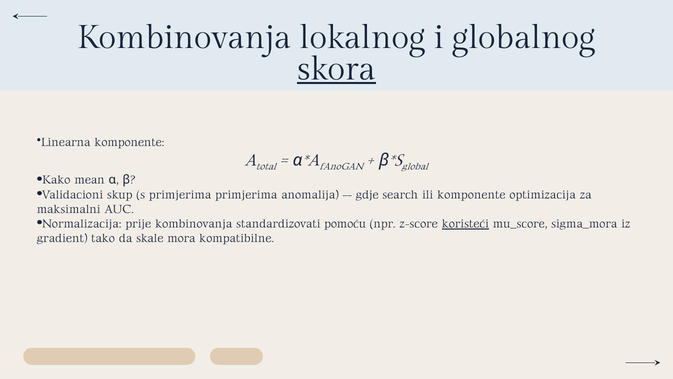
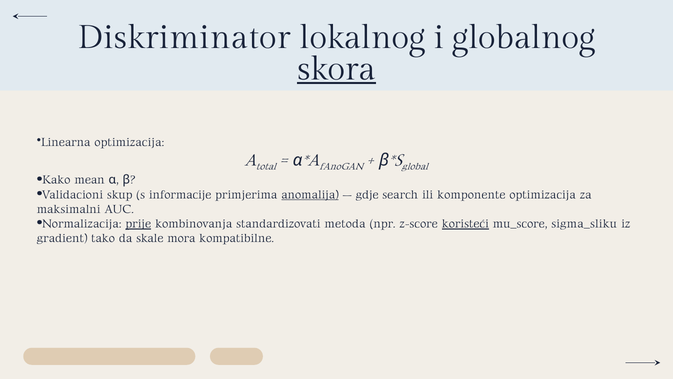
Kombinovanja: Kombinovanja -> Diskriminator (184, 37)
Linearna komponente: komponente -> optimizacija (129, 142)
s primjerima: primjerima -> informacije (180, 194)
anomalija underline: none -> present (310, 194)
prije underline: none -> present (138, 223)
pomoću: pomoću -> metoda (345, 223)
sigma_mora: sigma_mora -> sigma_sliku (584, 223)
